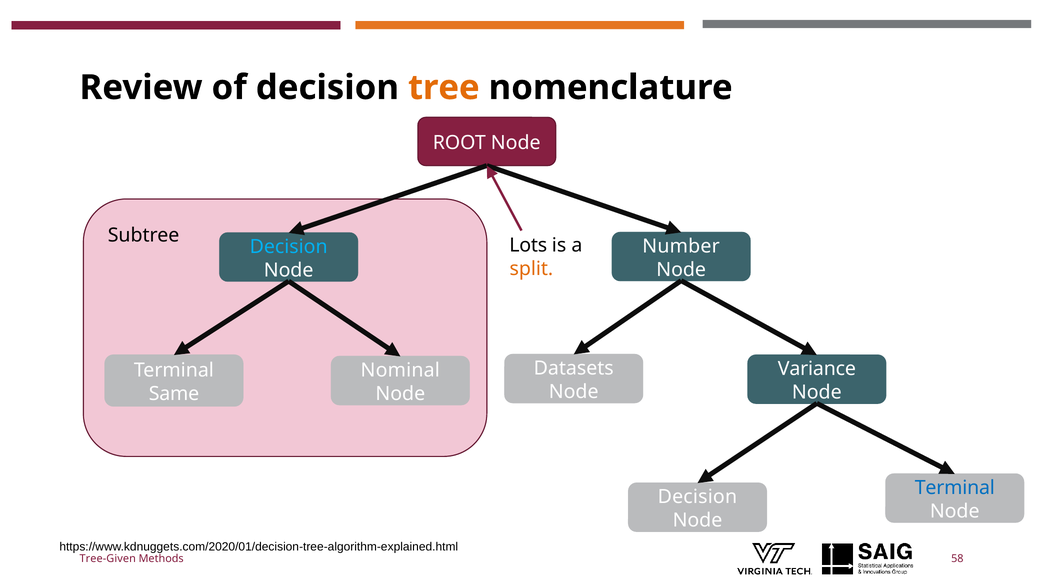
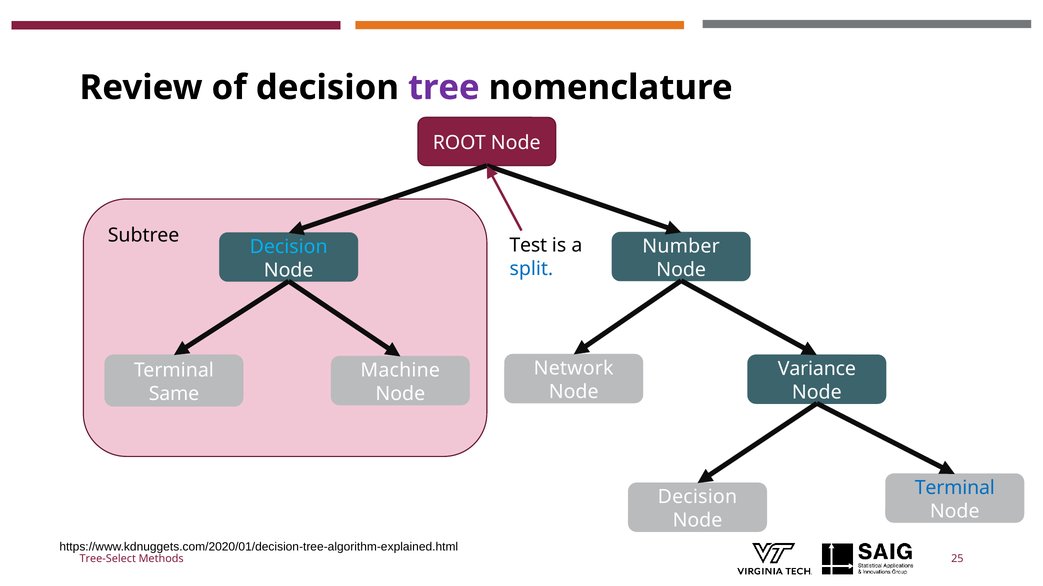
tree colour: orange -> purple (444, 88)
Lots: Lots -> Test (528, 246)
split colour: orange -> blue (531, 269)
Datasets: Datasets -> Network (574, 369)
Nominal: Nominal -> Machine (400, 371)
Tree-Given: Tree-Given -> Tree-Select (108, 559)
58: 58 -> 25 (957, 559)
